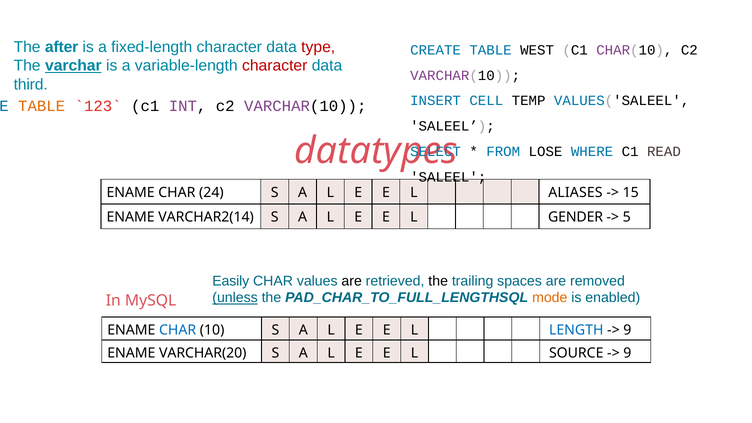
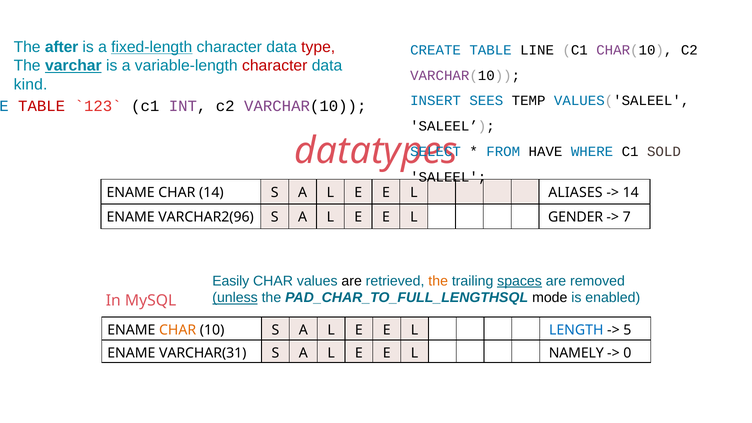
fixed-length underline: none -> present (152, 47)
WEST: WEST -> LINE (537, 50)
third: third -> kind (31, 85)
CELL: CELL -> SEES (486, 101)
TABLE colour: orange -> red (42, 106)
LOSE: LOSE -> HAVE (546, 152)
READ: READ -> SOLD (664, 152)
CHAR 24: 24 -> 14 (211, 192)
15: 15 -> 14 (631, 192)
VARCHAR2(14: VARCHAR2(14 -> VARCHAR2(96 (206, 217)
5: 5 -> 7 (627, 217)
the colour: black -> orange (438, 281)
spaces underline: none -> present (520, 281)
mode colour: orange -> black (550, 298)
CHAR colour: blue -> orange (178, 330)
9: 9 -> 5 (627, 330)
VARCHAR(20: VARCHAR(20 -> VARCHAR(31 (203, 353)
SOURCE: SOURCE -> NAMELY (576, 353)
9: 9 -> 0 (627, 353)
